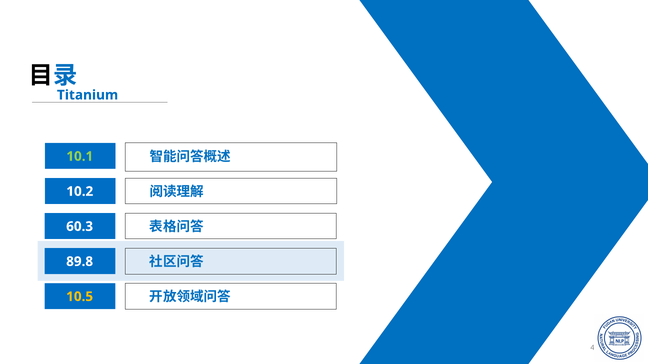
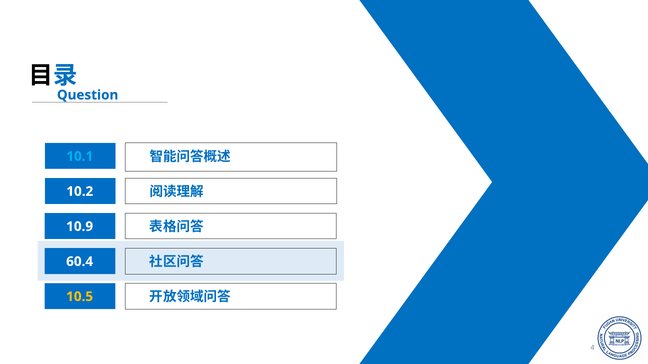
Titanium: Titanium -> Question (88, 95)
10.1 colour: light green -> light blue (80, 157)
60.3: 60.3 -> 10.9 (80, 227)
89.8: 89.8 -> 60.4 (80, 262)
